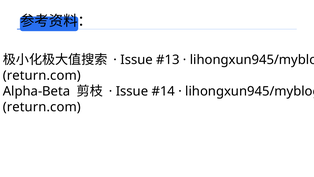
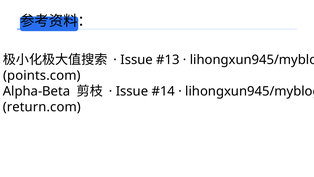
return.com: return.com -> points.com (42, 75)
